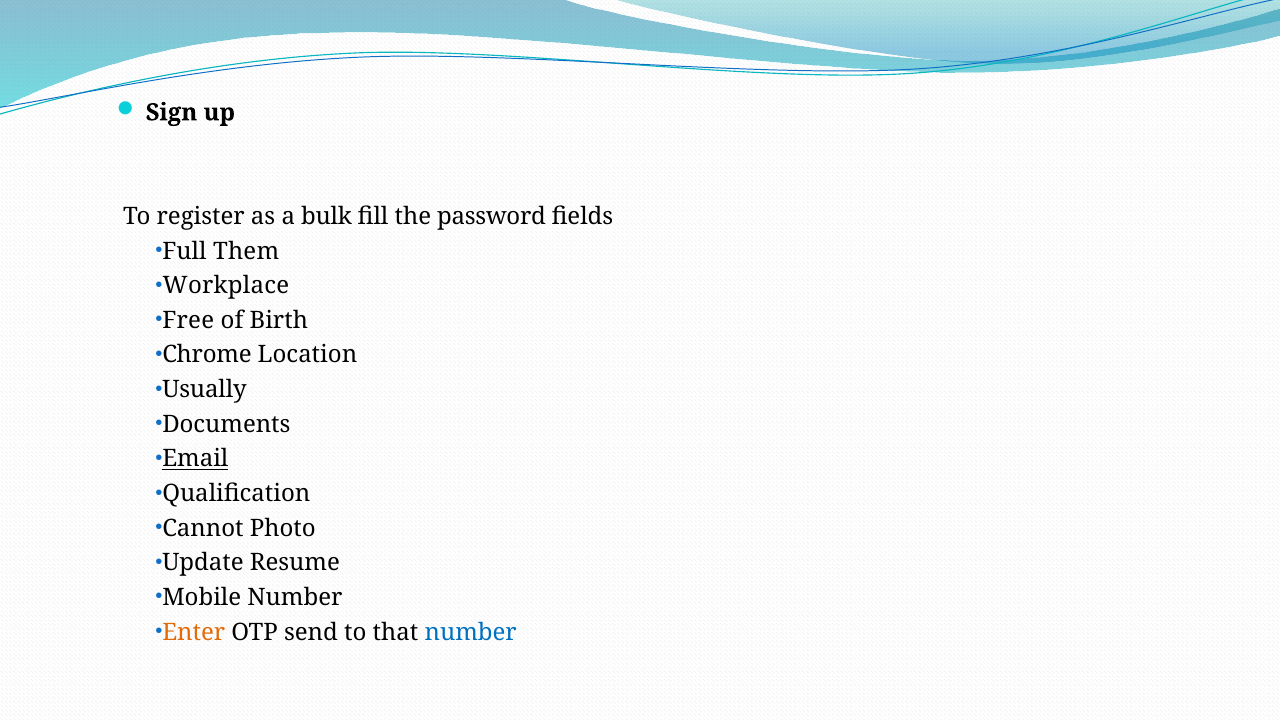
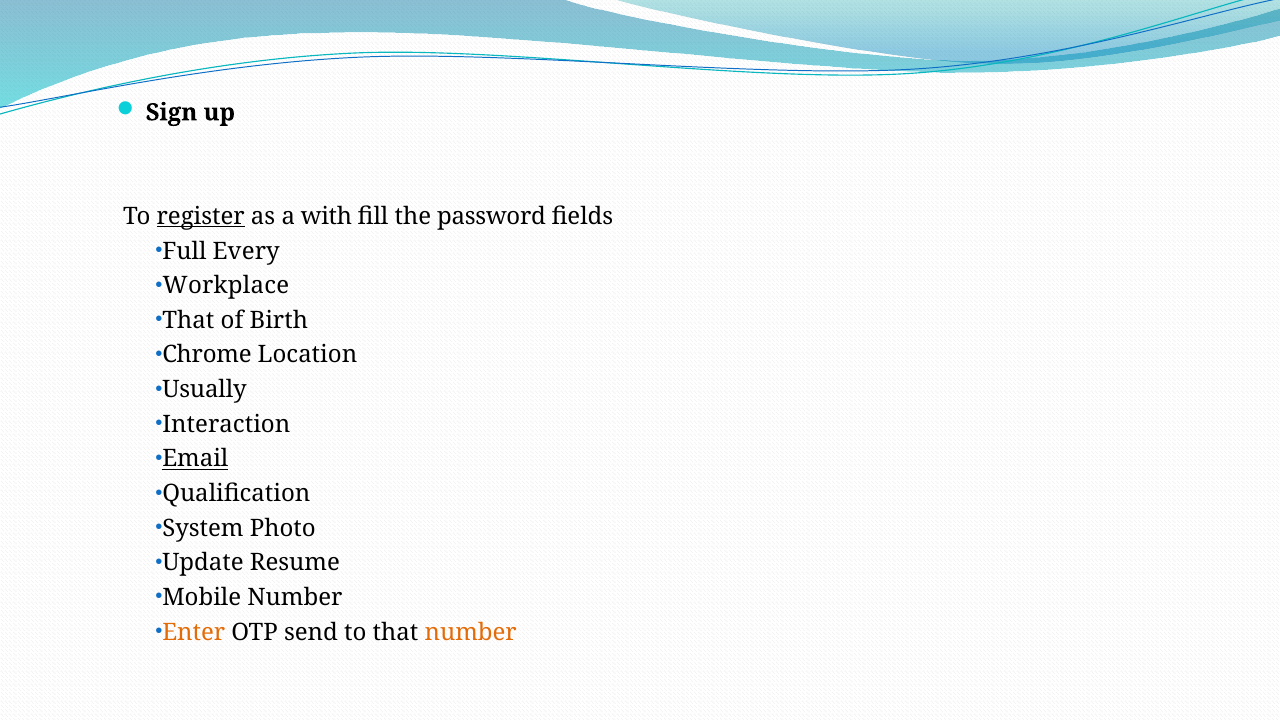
register underline: none -> present (201, 216)
bulk: bulk -> with (326, 216)
Them: Them -> Every (246, 251)
Free: Free -> That (188, 320)
Documents: Documents -> Interaction (226, 424)
Cannot: Cannot -> System (203, 528)
number colour: blue -> orange (471, 632)
